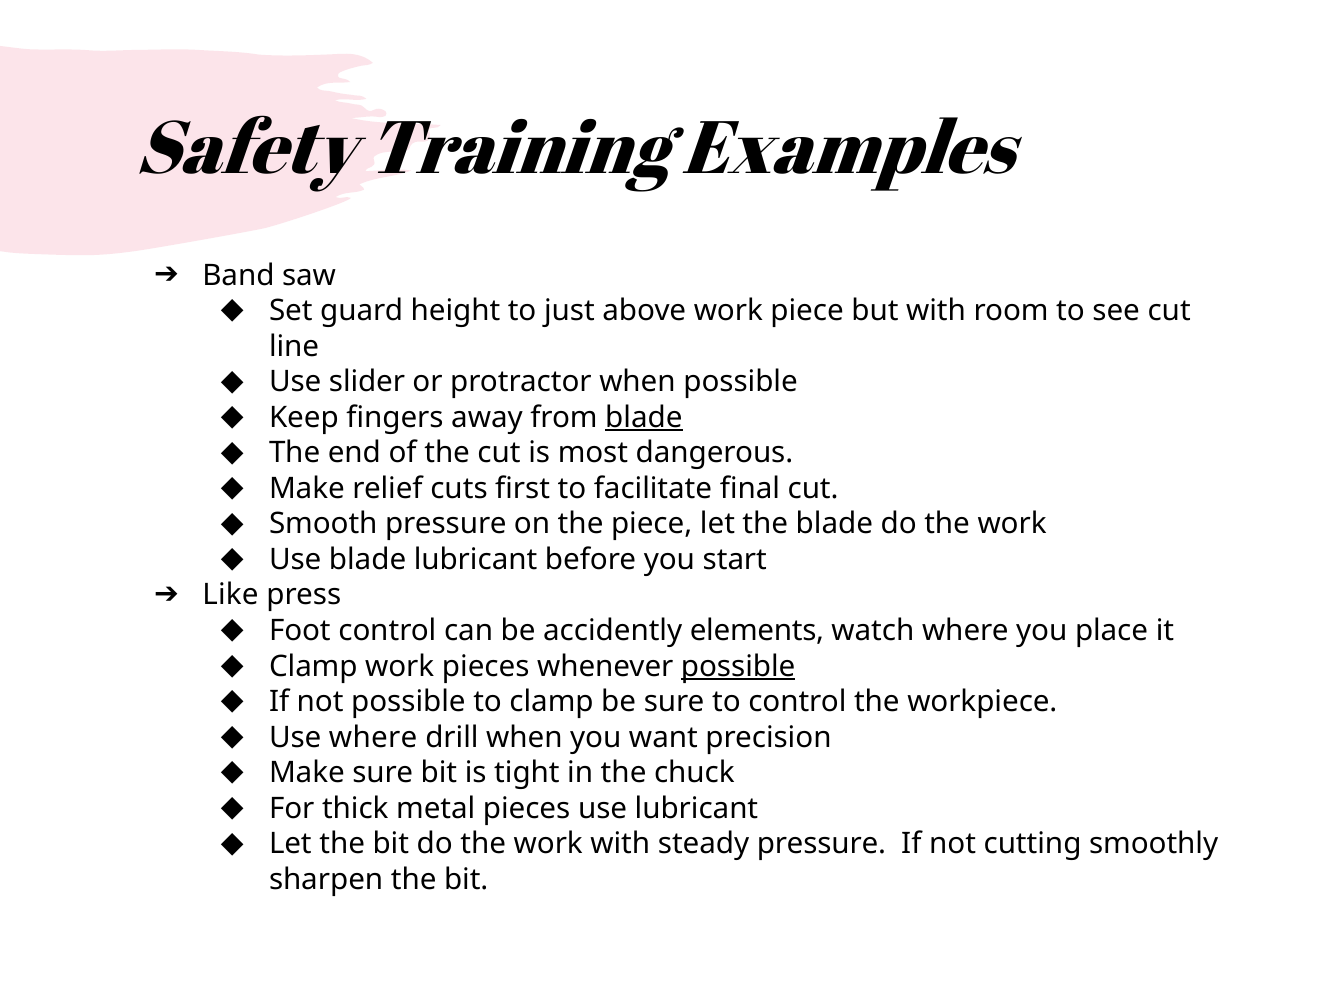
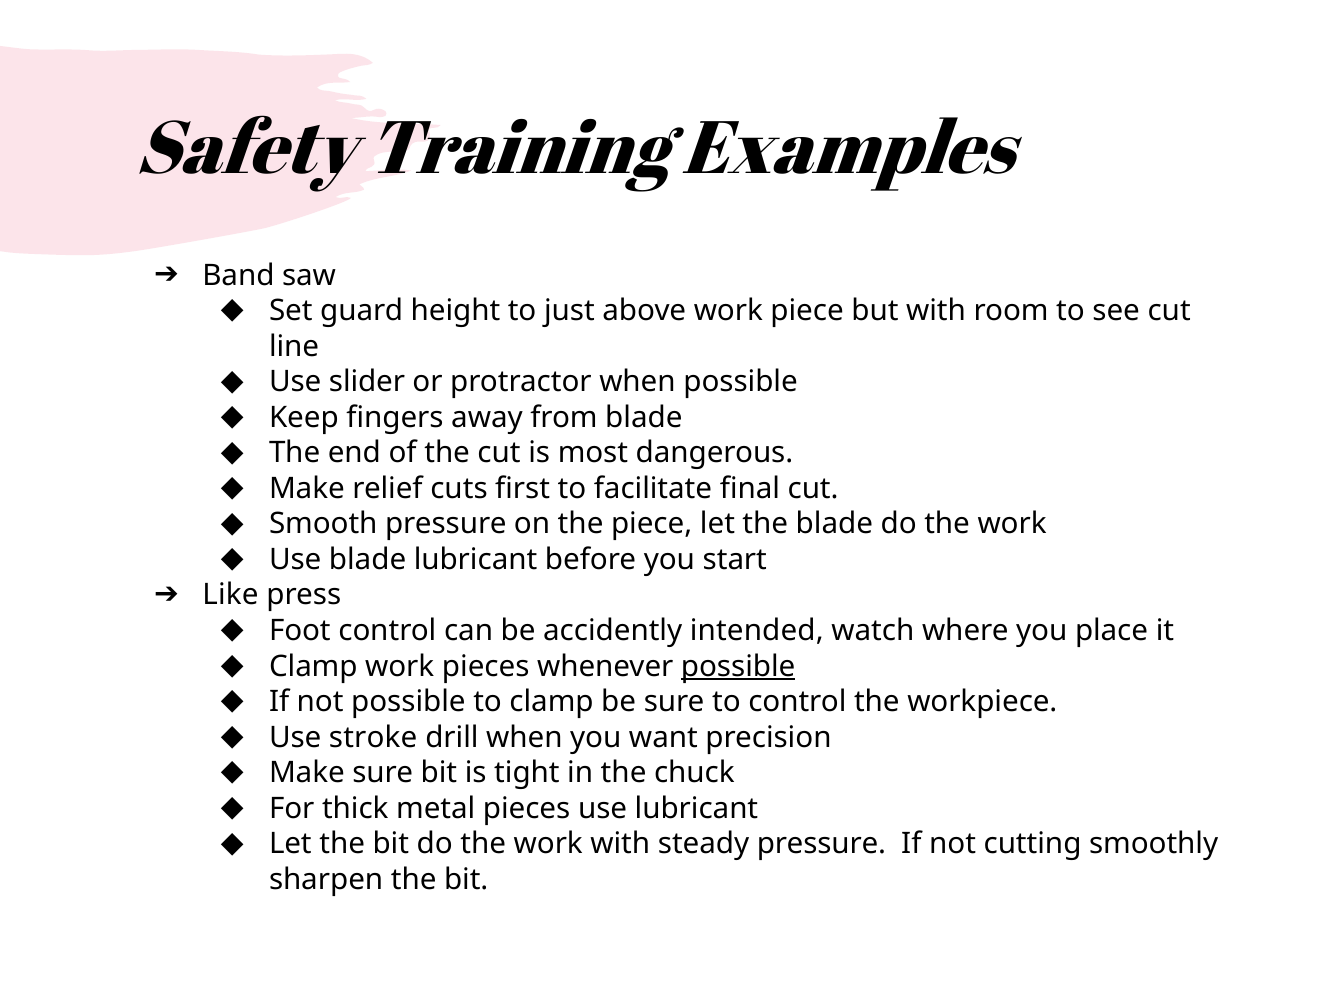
blade underline: present -> none (644, 418)
elements: elements -> intended (757, 631)
Use where: where -> stroke (373, 738)
